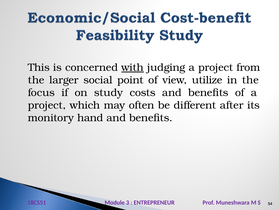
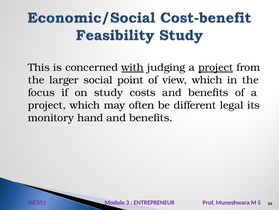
project underline: none -> present (216, 67)
view utilize: utilize -> which (207, 80)
after: after -> legal (232, 105)
